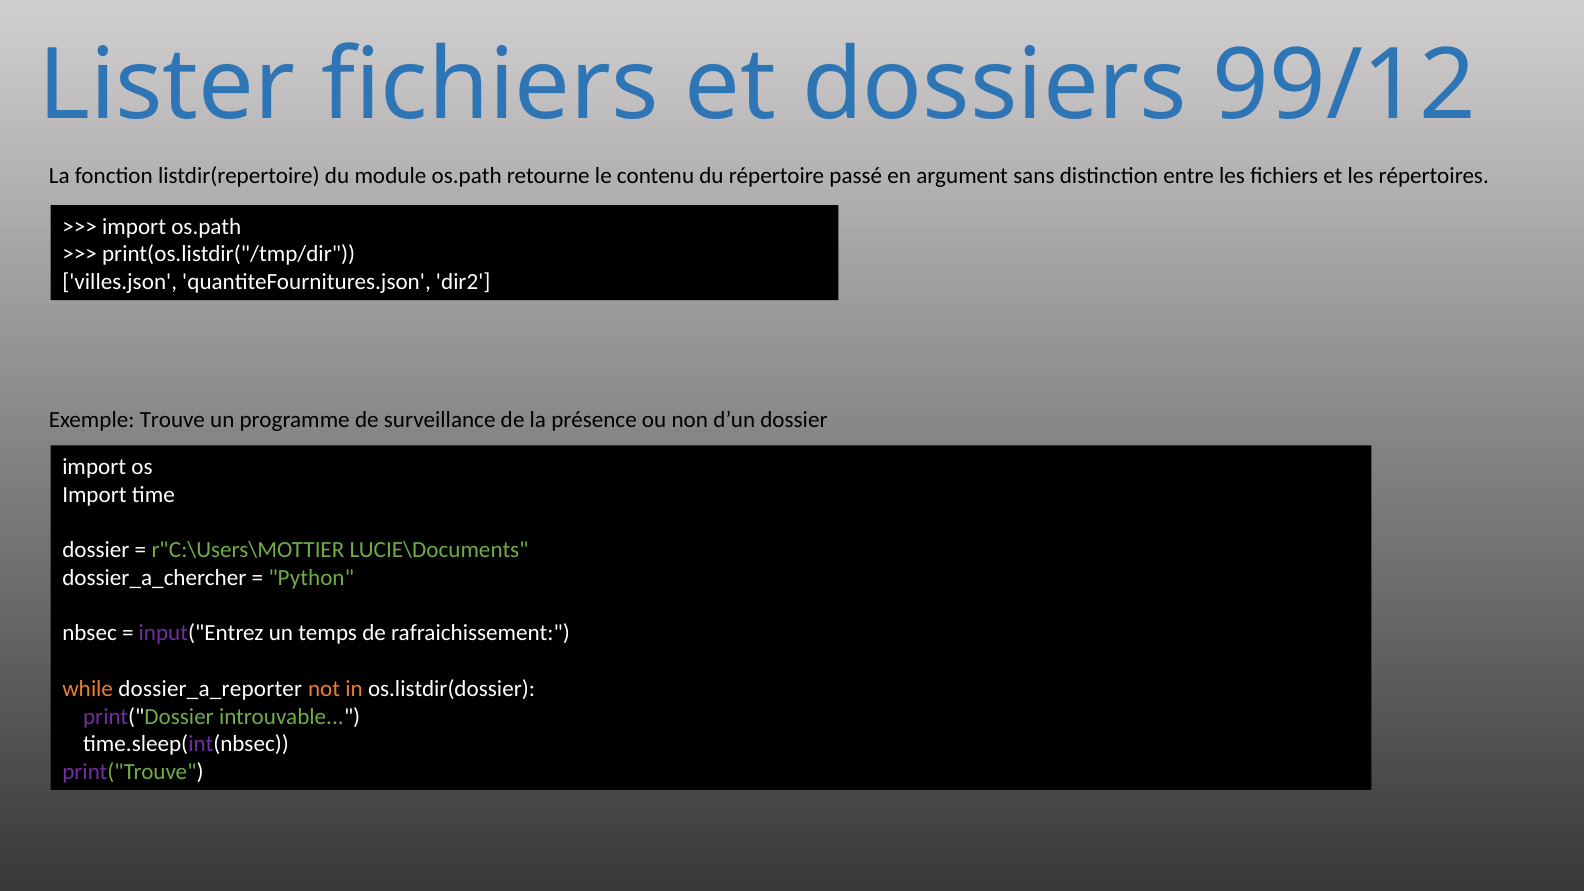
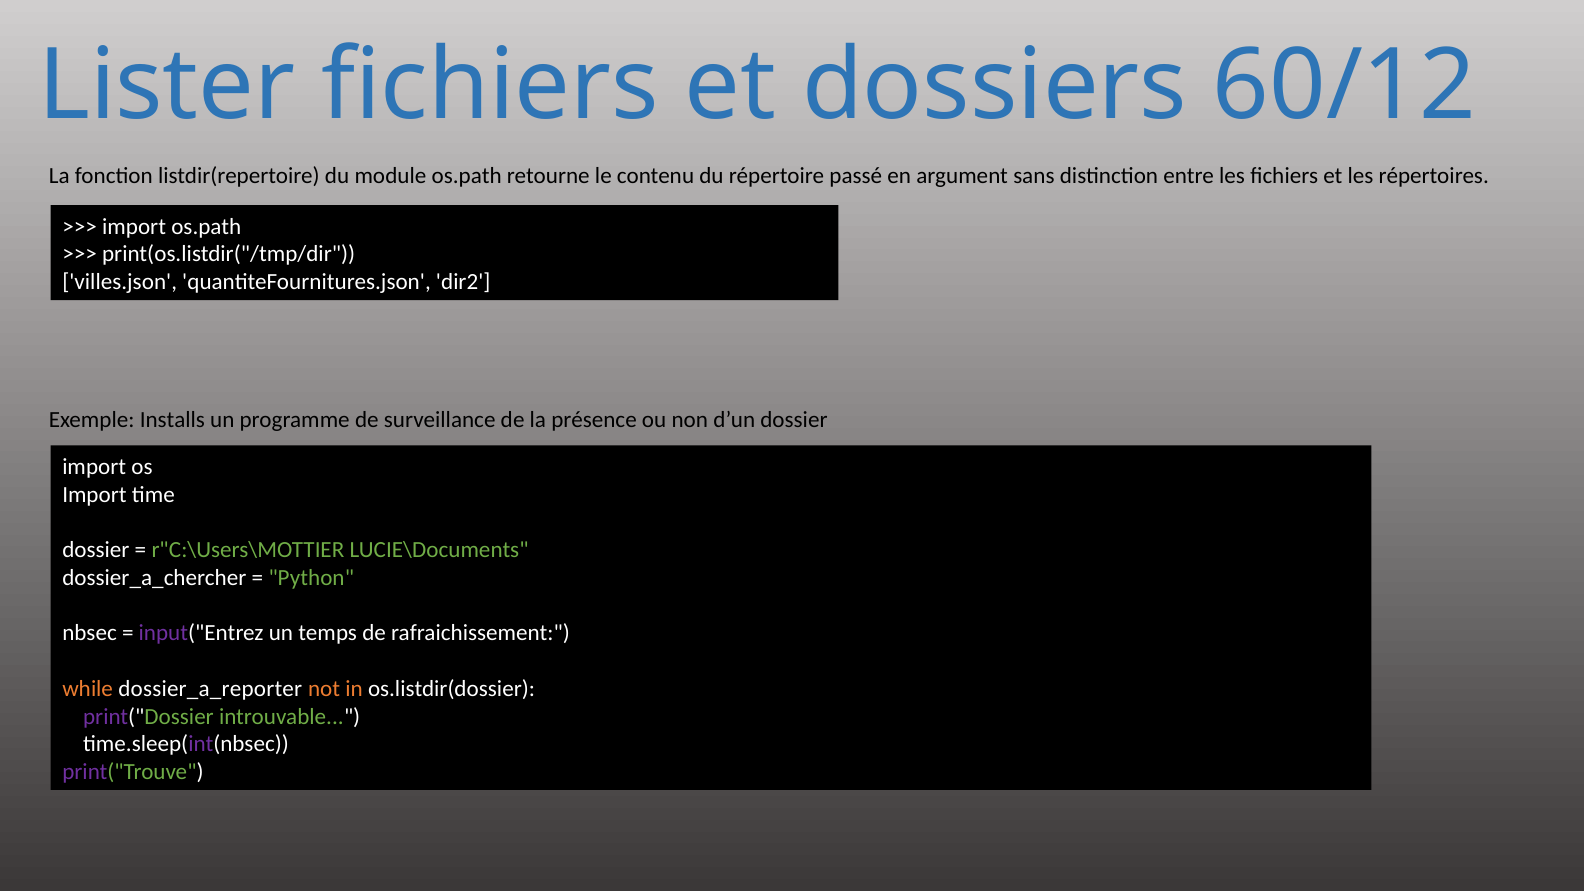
99/12: 99/12 -> 60/12 (1345, 85)
Trouve: Trouve -> Installs (172, 420)
